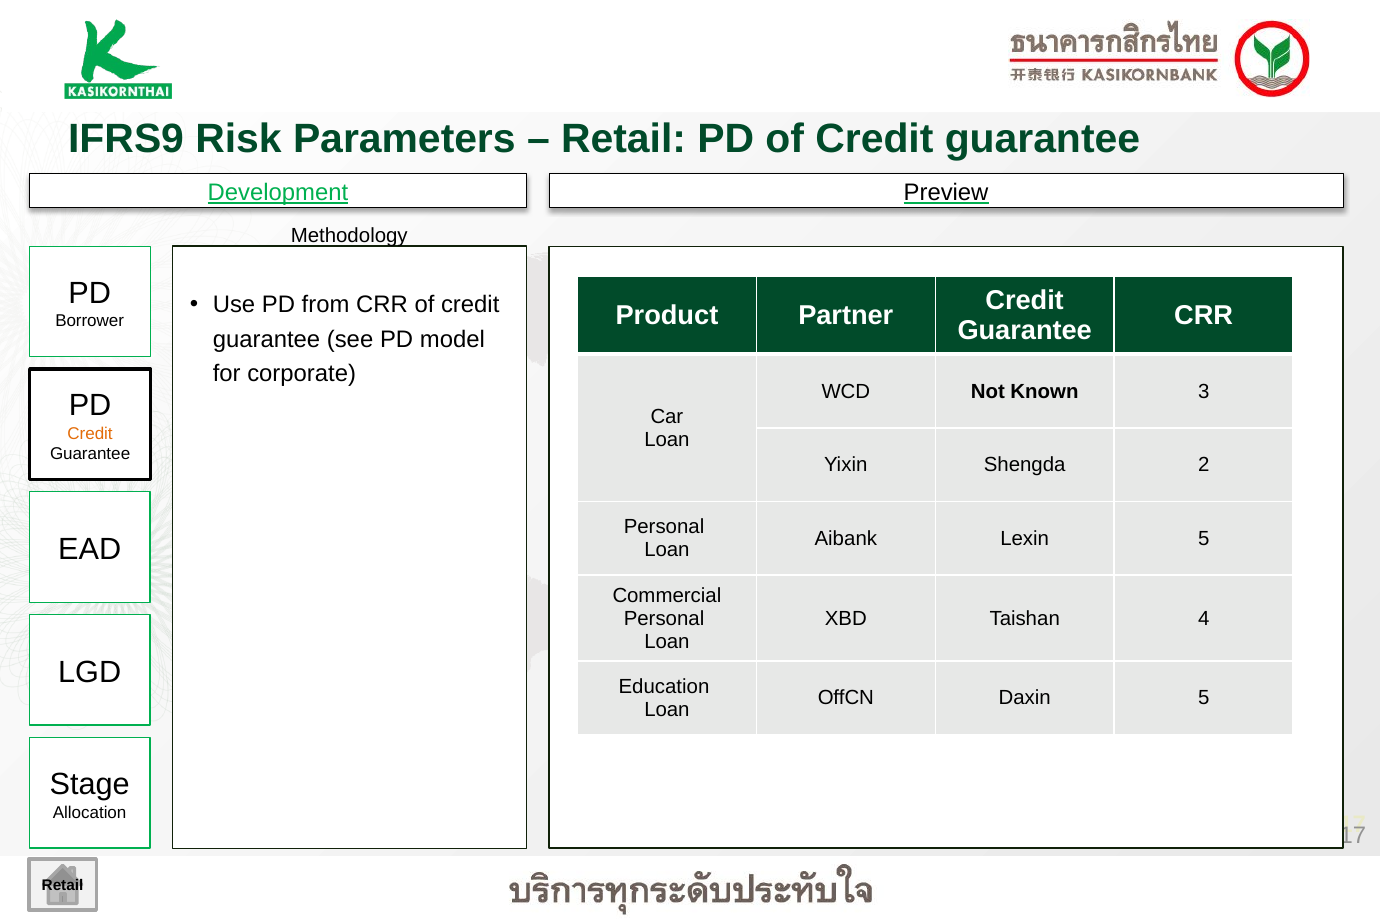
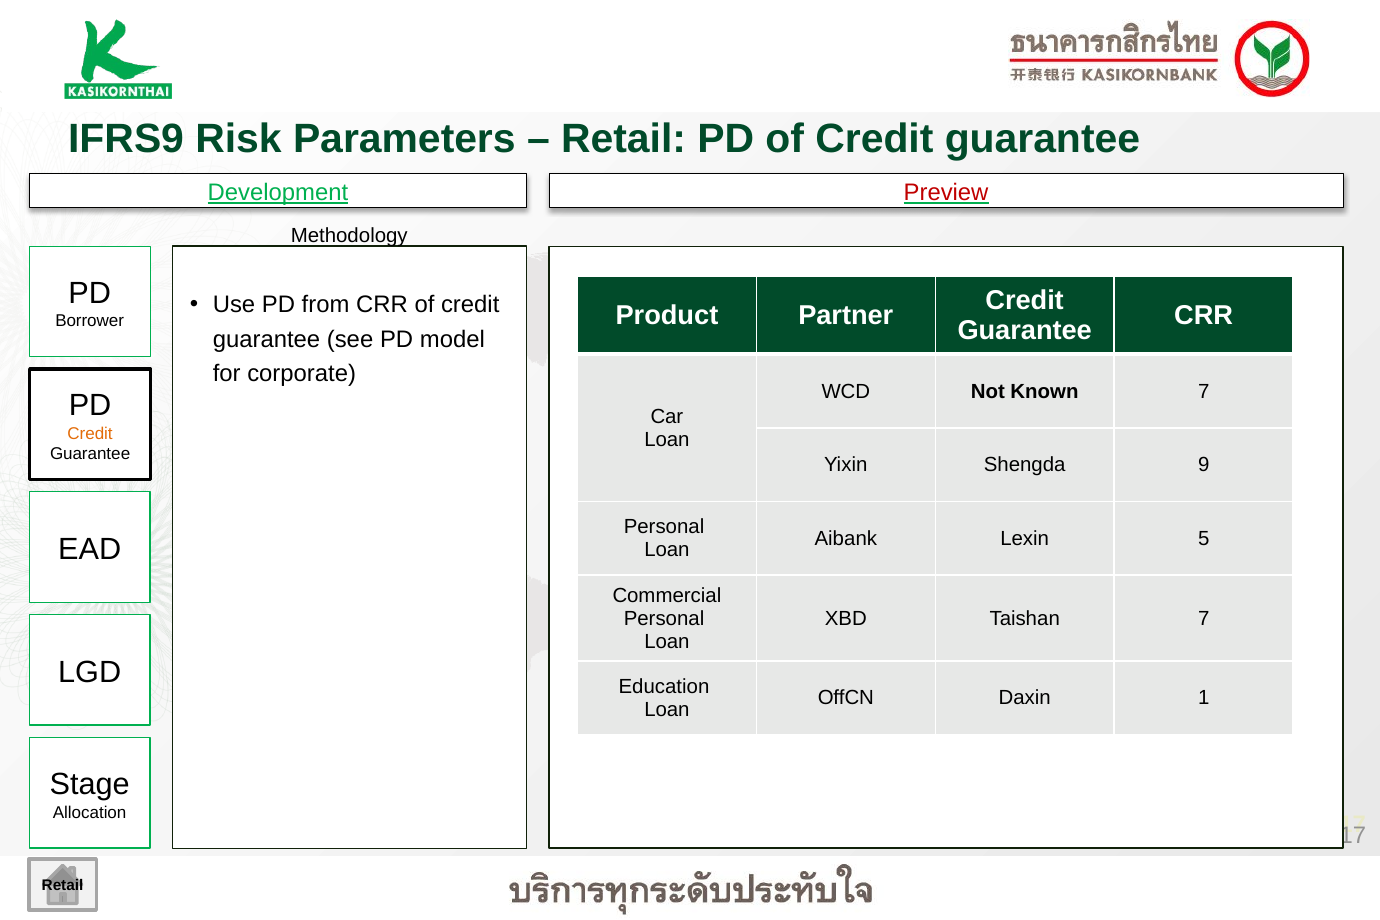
Preview colour: black -> red (946, 192)
Known 3: 3 -> 7 (1204, 391)
2: 2 -> 9 (1204, 465)
Taishan 4: 4 -> 7 (1204, 618)
Daxin 5: 5 -> 1 (1204, 698)
